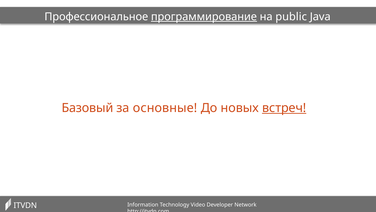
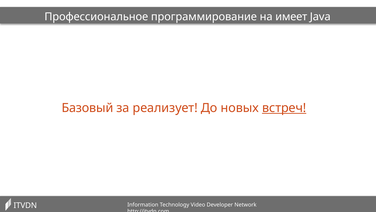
программирование underline: present -> none (204, 17)
public: public -> имеет (291, 17)
основные: основные -> реализует (165, 108)
